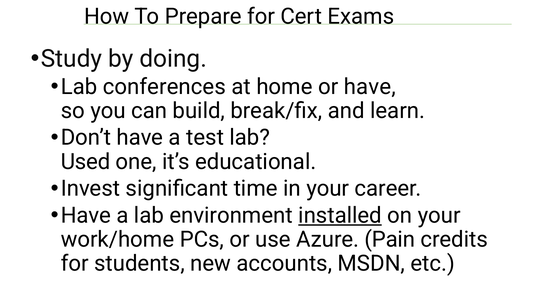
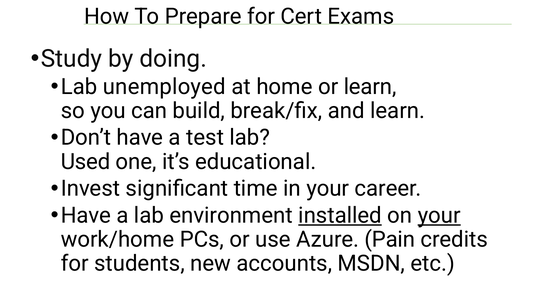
conferences: conferences -> unemployed (164, 87)
or have: have -> learn (370, 87)
your underline: none -> present (439, 215)
